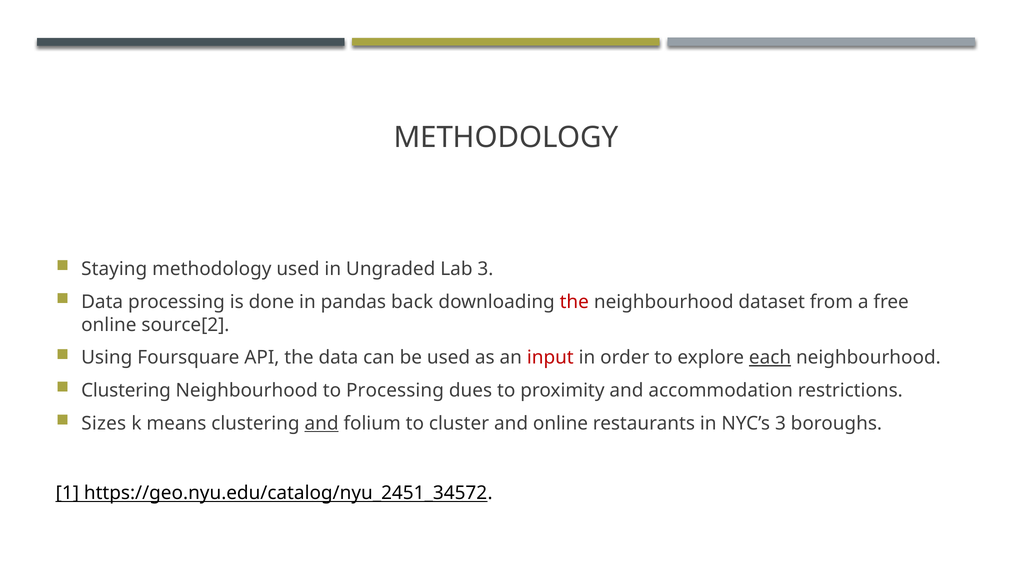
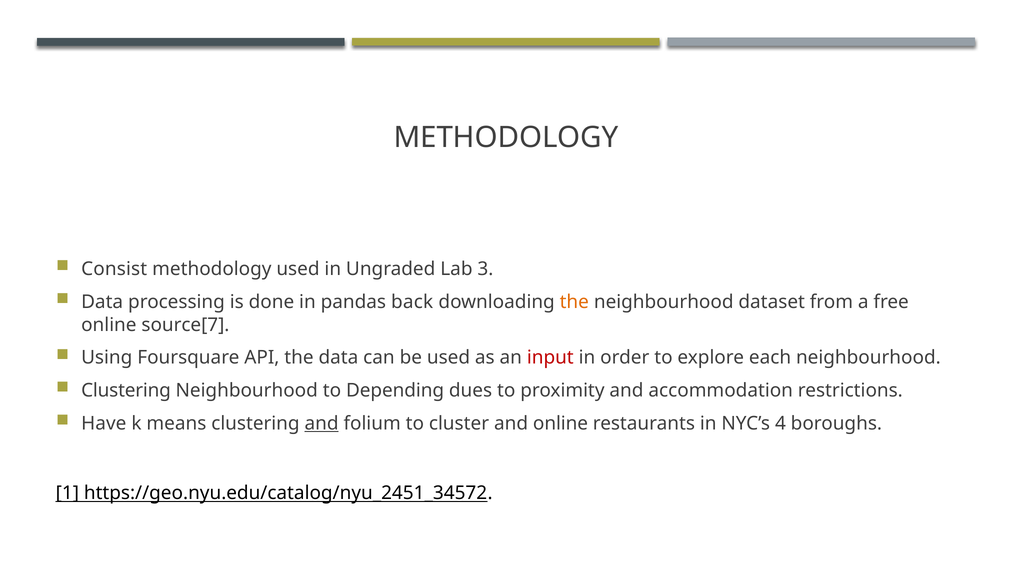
Staying: Staying -> Consist (114, 269)
the colour: red -> orange (574, 302)
source[2: source[2 -> source[7 (185, 325)
each underline: present -> none (770, 358)
to Processing: Processing -> Depending (395, 391)
Sizes: Sizes -> Have (104, 424)
NYC’s 3: 3 -> 4 (780, 424)
